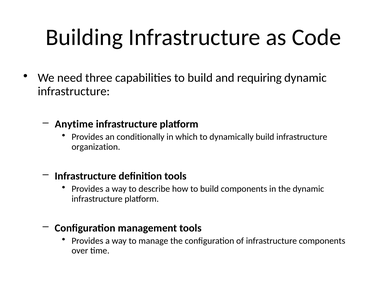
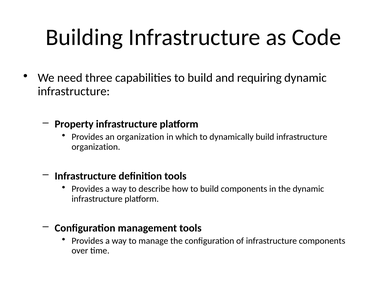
Anytime: Anytime -> Property (74, 124)
an conditionally: conditionally -> organization (140, 137)
